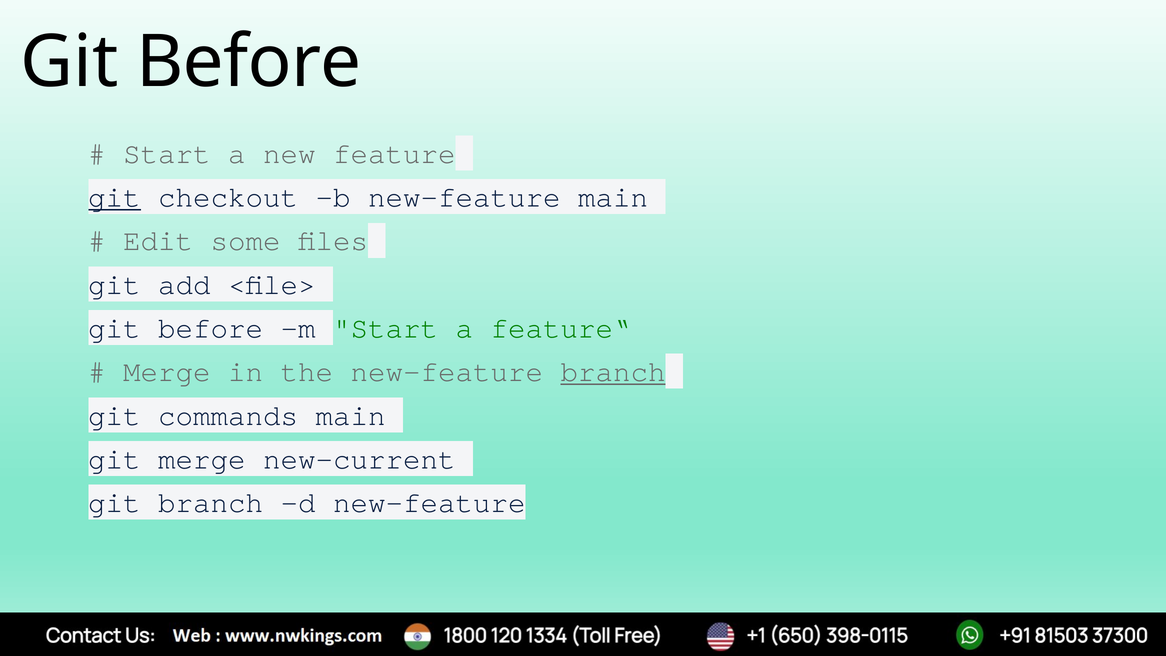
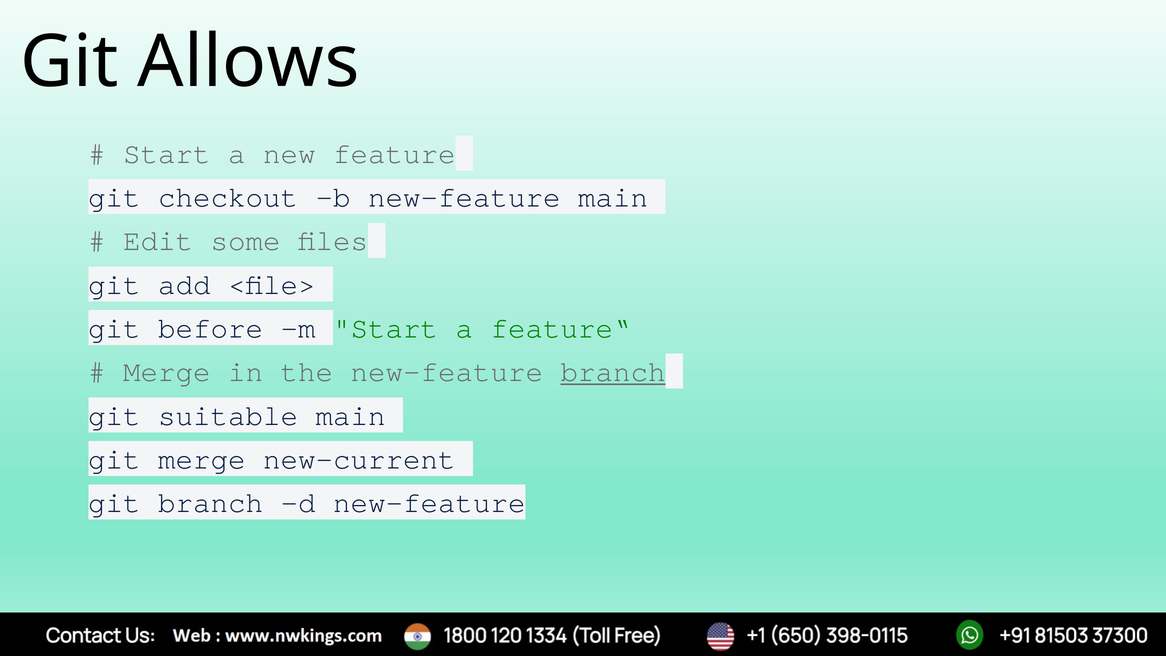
Before: Before -> Allows (248, 62)
git underline: present -> none (115, 197)
commands: commands -> suitable (228, 415)
